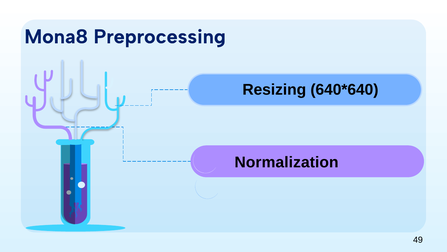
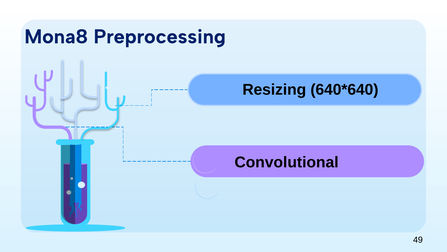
Normalization: Normalization -> Convolutional (287, 162)
